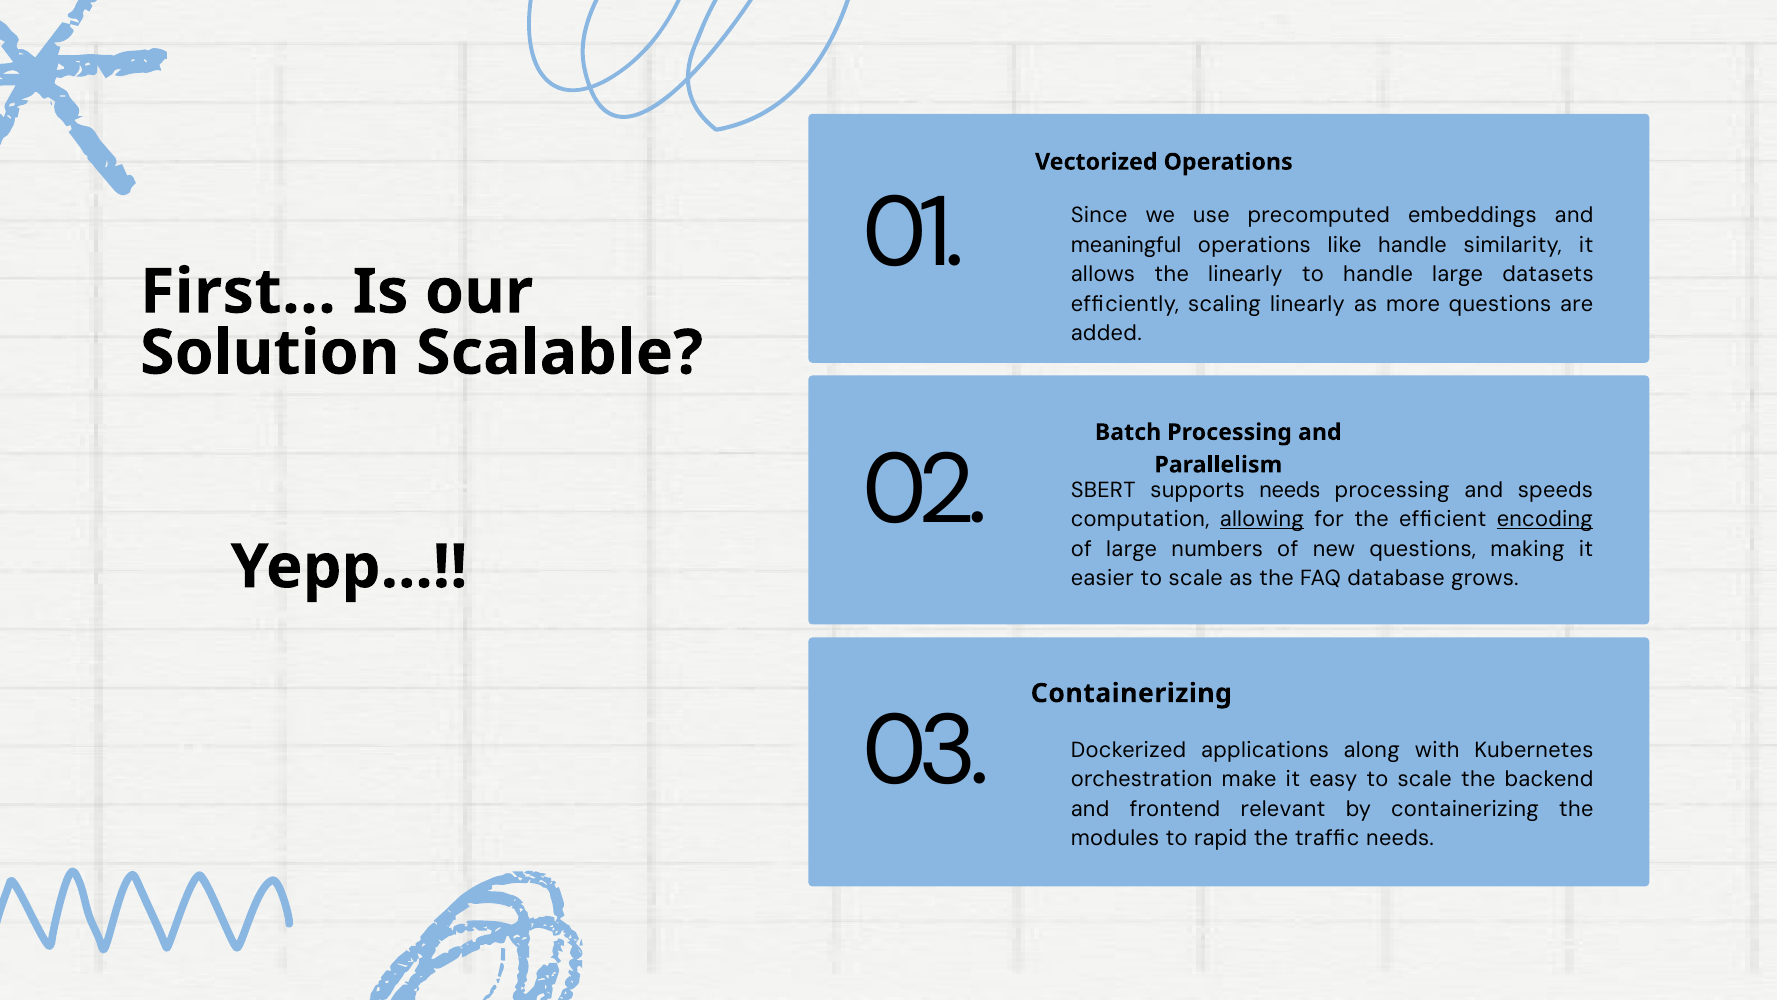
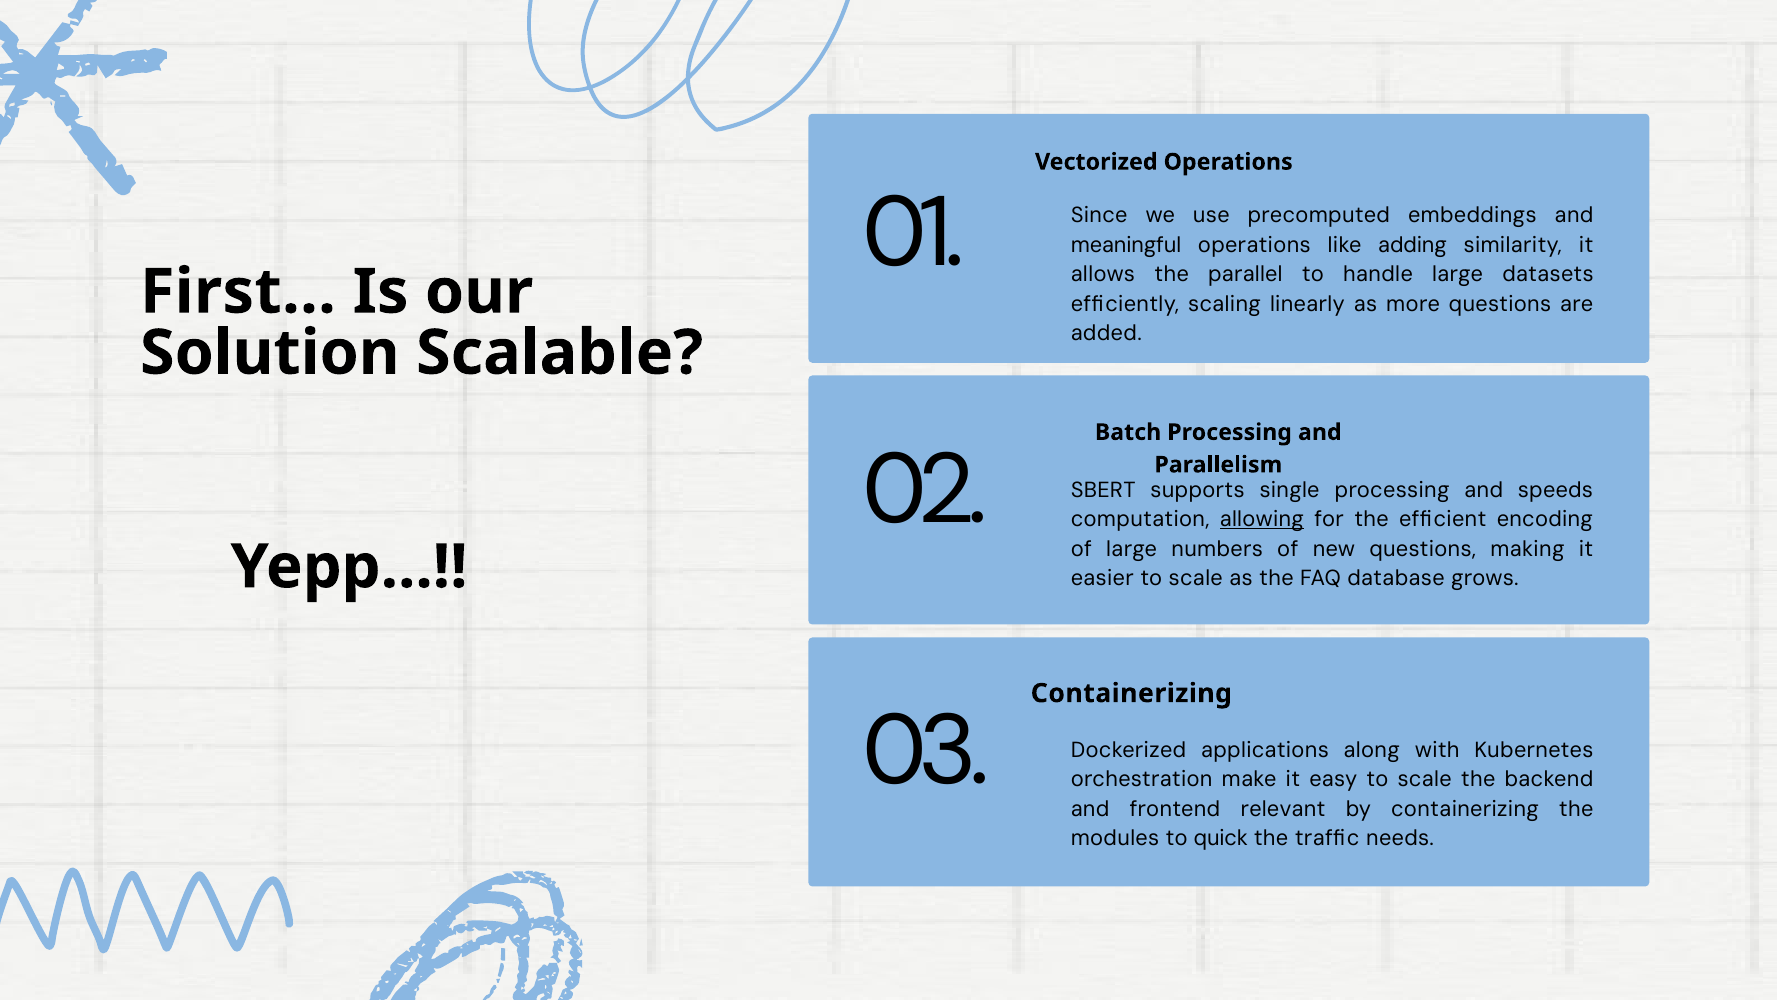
like handle: handle -> adding (1413, 245)
the linearly: linearly -> parallel (1245, 274)
supports needs: needs -> single (1290, 490)
encoding underline: present -> none (1545, 519)
rapid: rapid -> quick (1221, 838)
